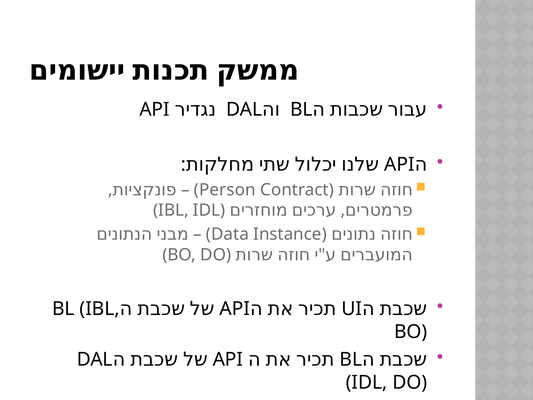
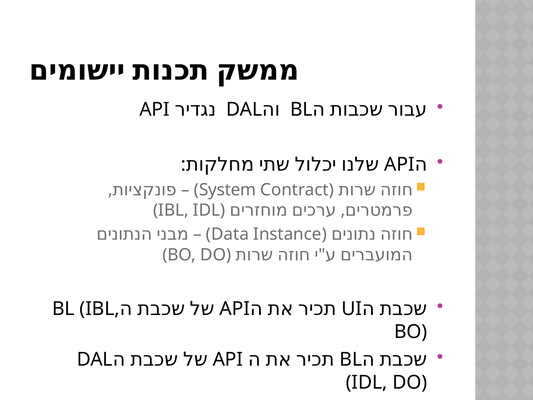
Person: Person -> System (228, 190)
